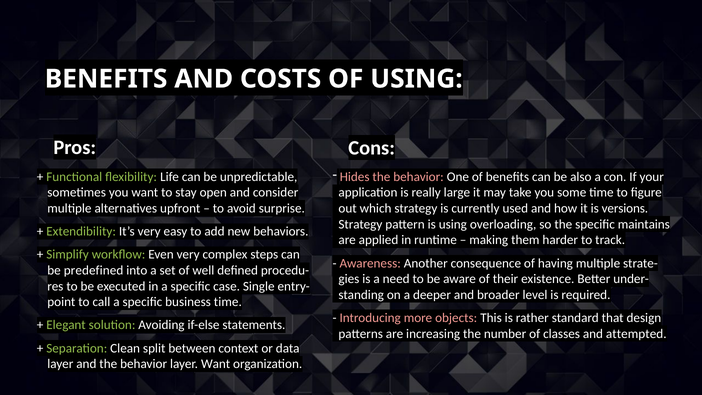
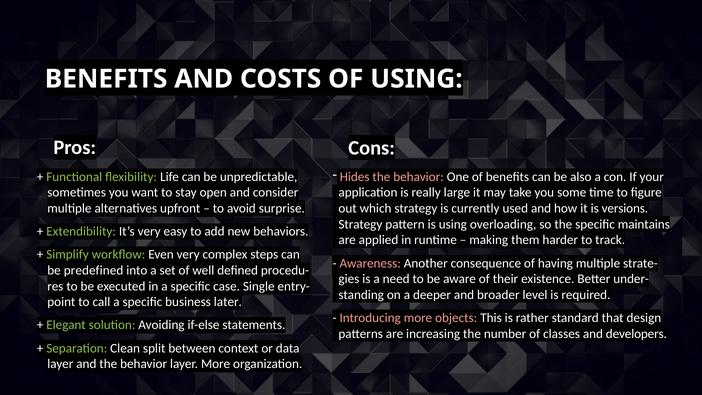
business time: time -> later (228, 302)
attempted: attempted -> developers (636, 334)
layer Want: Want -> More (216, 364)
